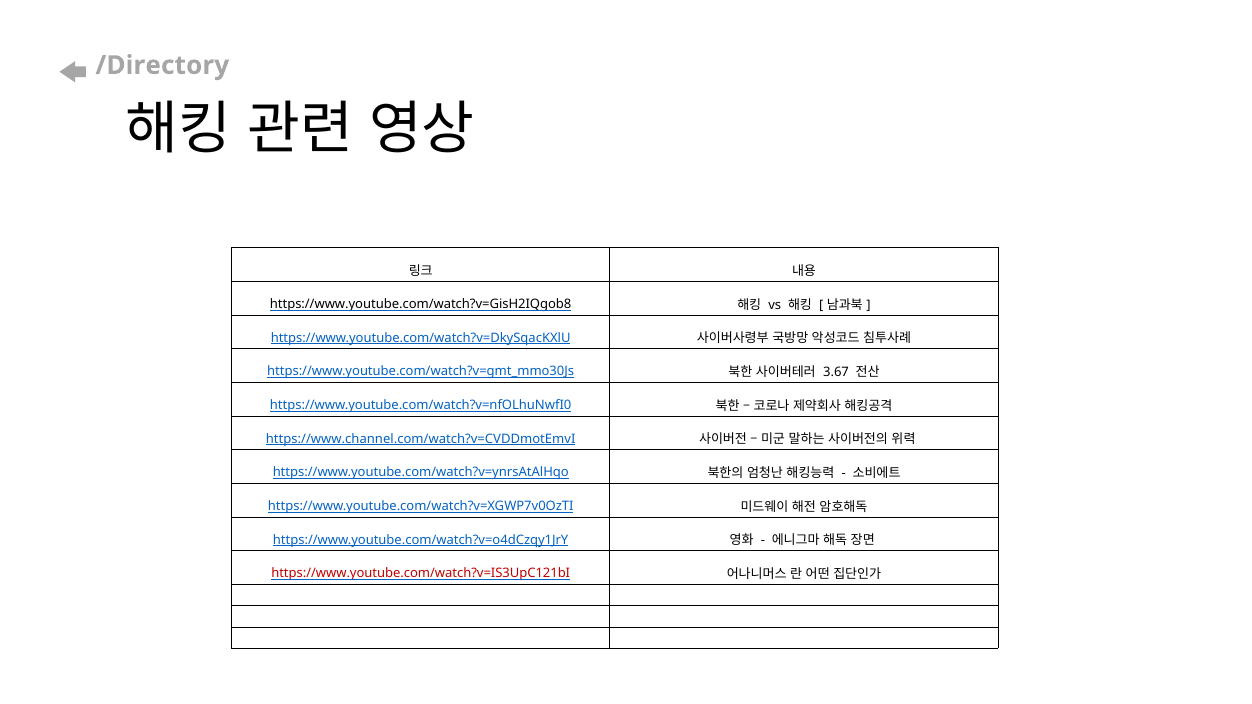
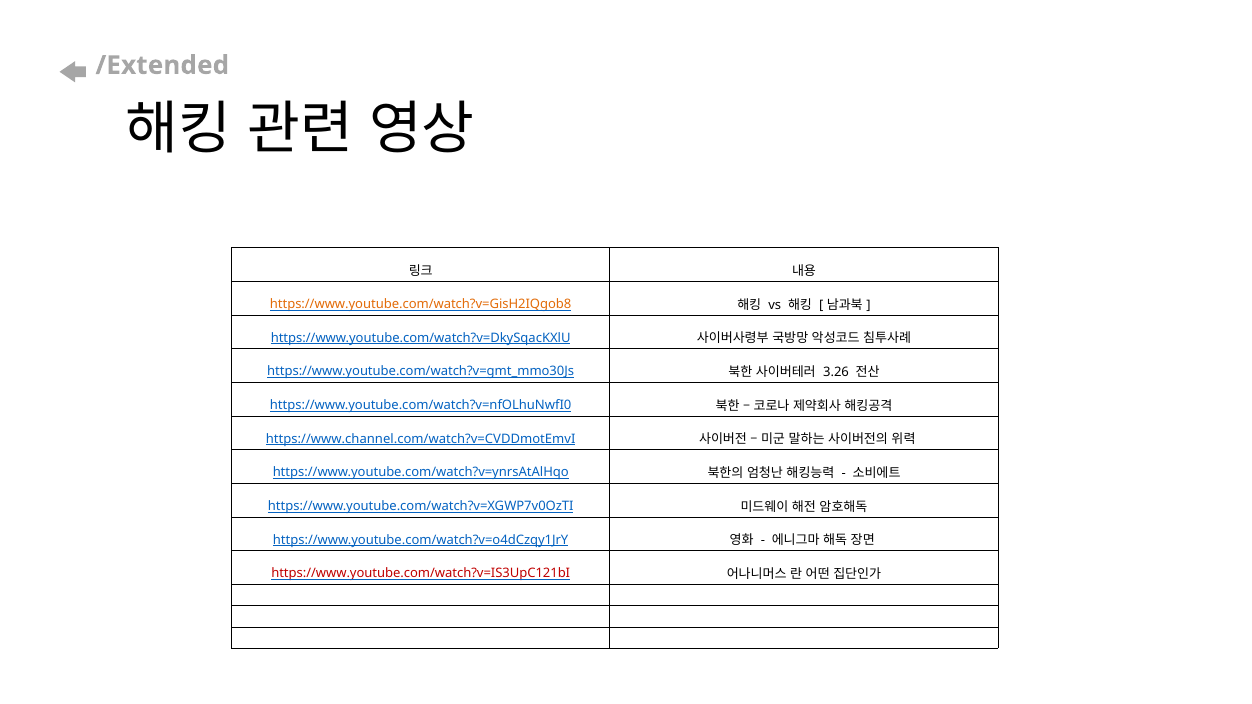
/Directory: /Directory -> /Extended (162, 65)
https://www.youtube.com/watch?v=GisH2IQgob8 colour: black -> orange (421, 304)
3.67: 3.67 -> 3.26 (836, 372)
